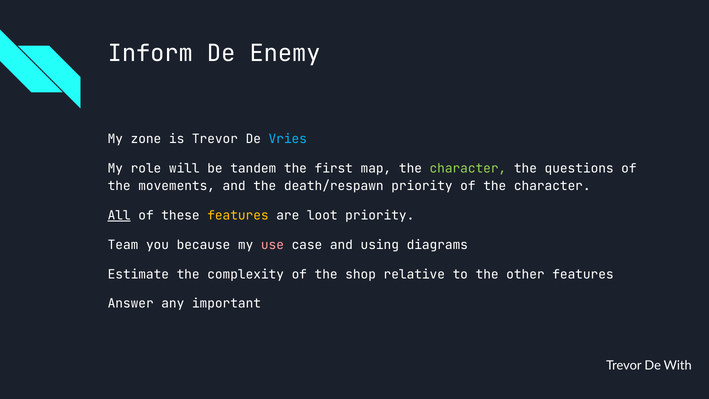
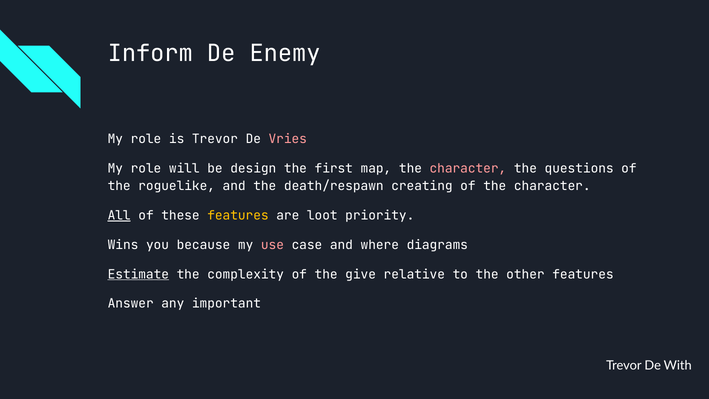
zone: zone -> role (146, 139)
Vries colour: light blue -> pink (288, 139)
tandem: tandem -> design (253, 168)
character colour: light green -> pink (468, 168)
movements: movements -> roguelike (177, 186)
death/respawn priority: priority -> creating (422, 186)
Team: Team -> Wins (123, 245)
using: using -> where (380, 245)
Estimate underline: none -> present (138, 274)
shop: shop -> give (361, 274)
